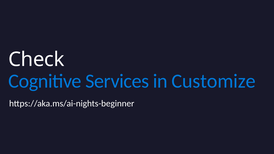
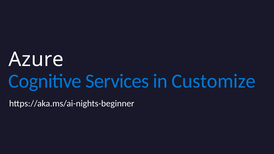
Check: Check -> Azure (36, 59)
